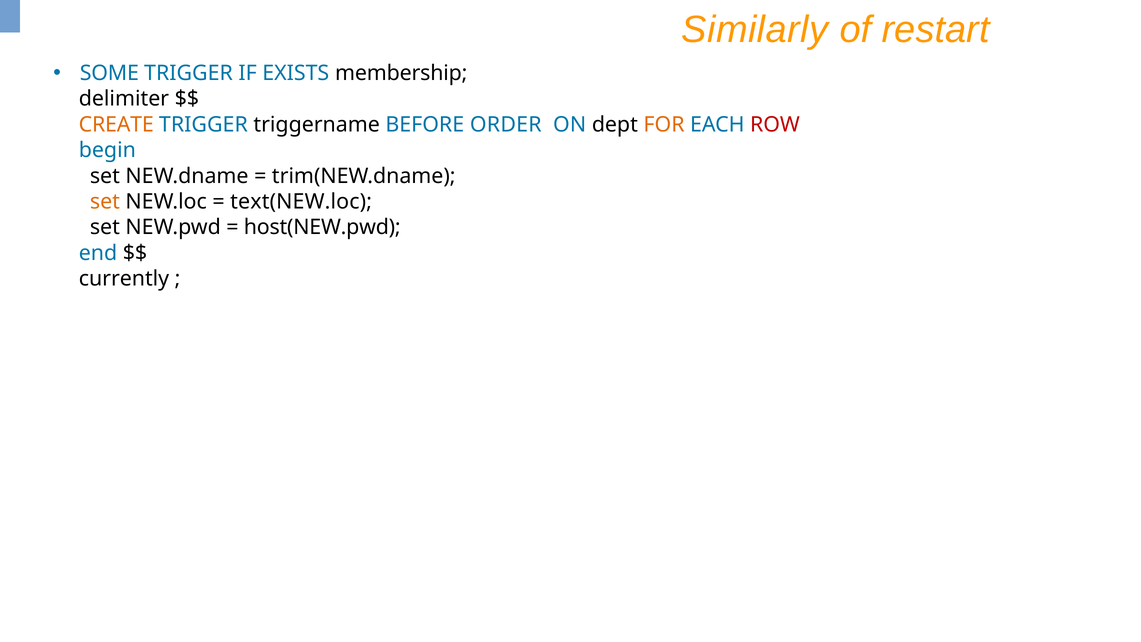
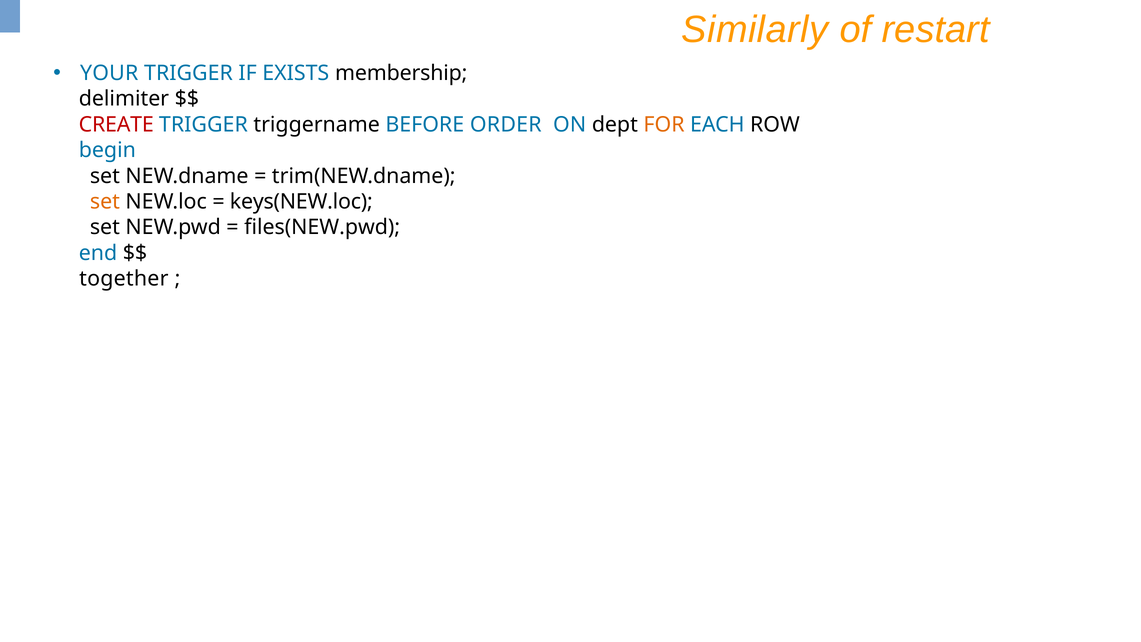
SOME: SOME -> YOUR (109, 73)
CREATE colour: orange -> red (116, 125)
ROW colour: red -> black (775, 125)
text(NEW.loc: text(NEW.loc -> keys(NEW.loc (301, 202)
host(NEW.pwd: host(NEW.pwd -> files(NEW.pwd (322, 227)
currently: currently -> together (124, 279)
